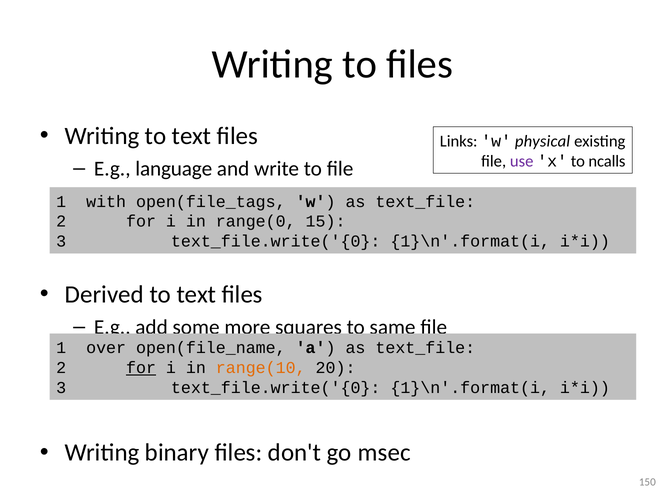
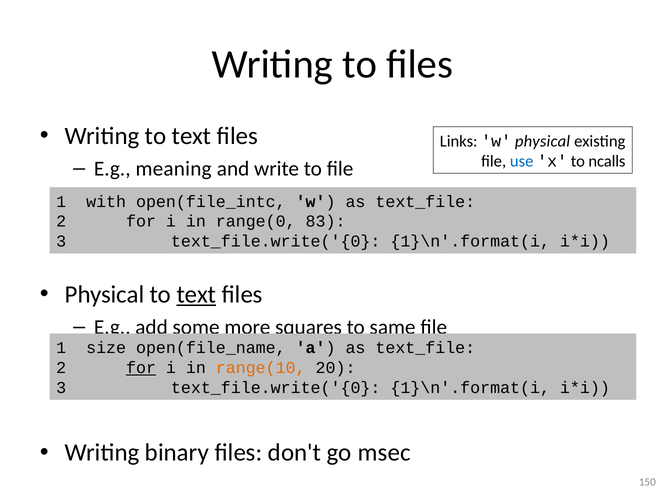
use colour: purple -> blue (522, 162)
language: language -> meaning (174, 169)
open(file_tags: open(file_tags -> open(file_intc (211, 202)
15: 15 -> 83 (326, 222)
Derived: Derived -> Physical (105, 295)
text underline: none -> present (196, 295)
over: over -> size (106, 348)
